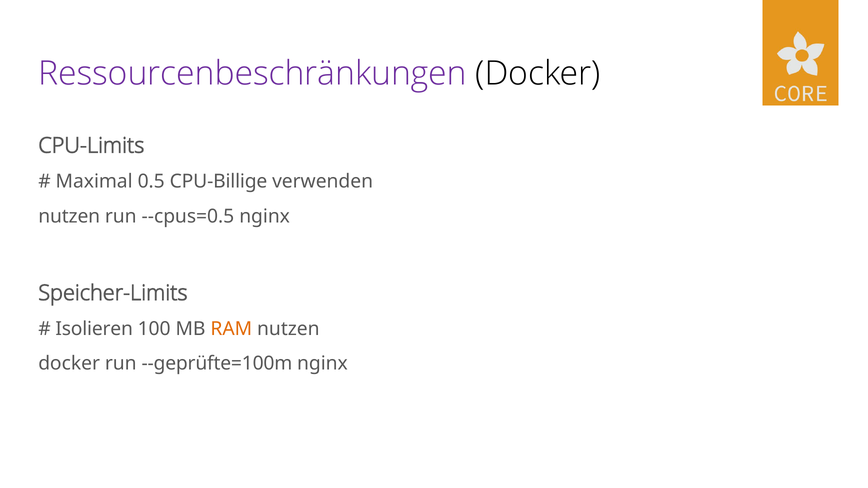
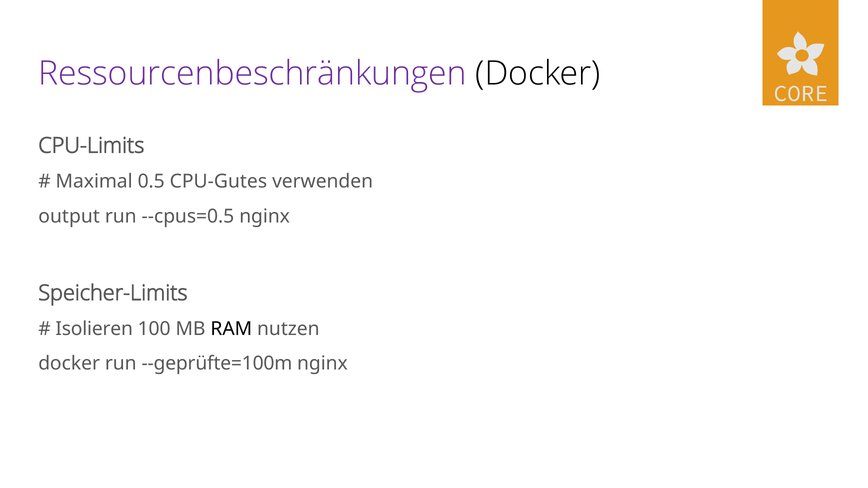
CPU-Billige: CPU-Billige -> CPU-Gutes (218, 182)
nutzen: nutzen -> output (69, 216)
RAM colour: orange -> black (231, 329)
